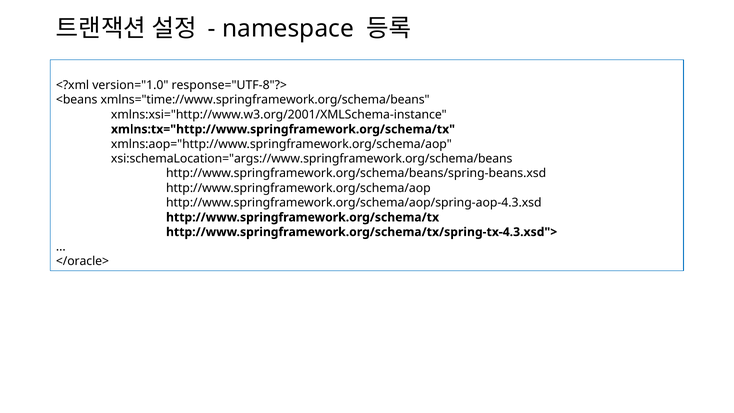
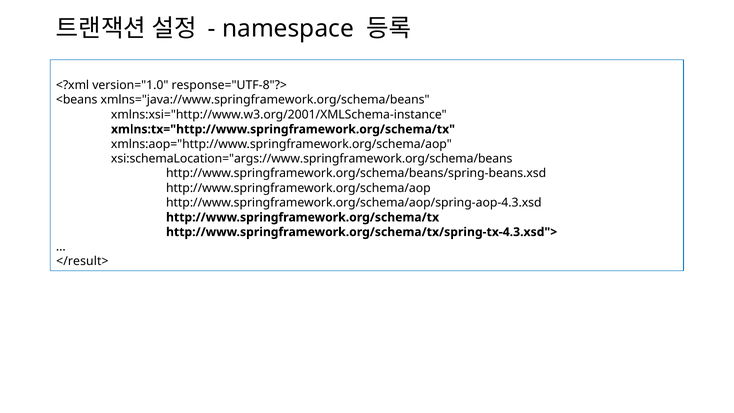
xmlns="time://www.springframework.org/schema/beans: xmlns="time://www.springframework.org/schema/beans -> xmlns="java://www.springframework.org/schema/beans (265, 100)
</oracle>: </oracle> -> </result> (82, 261)
